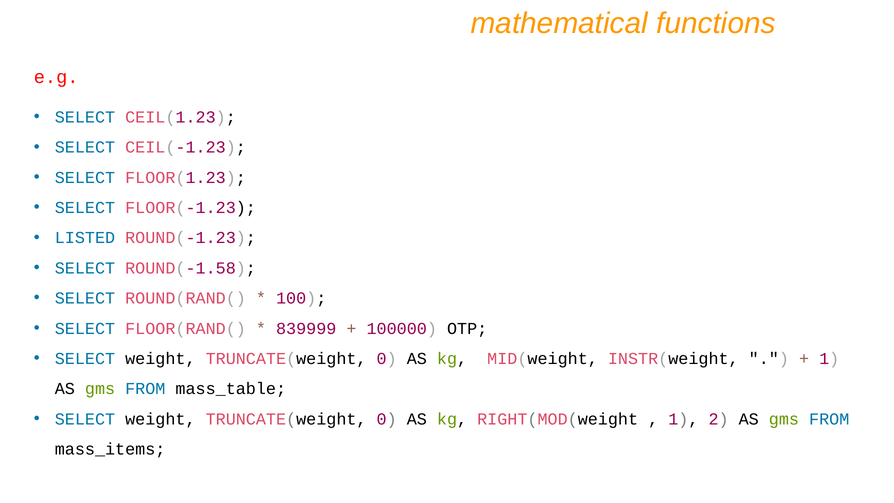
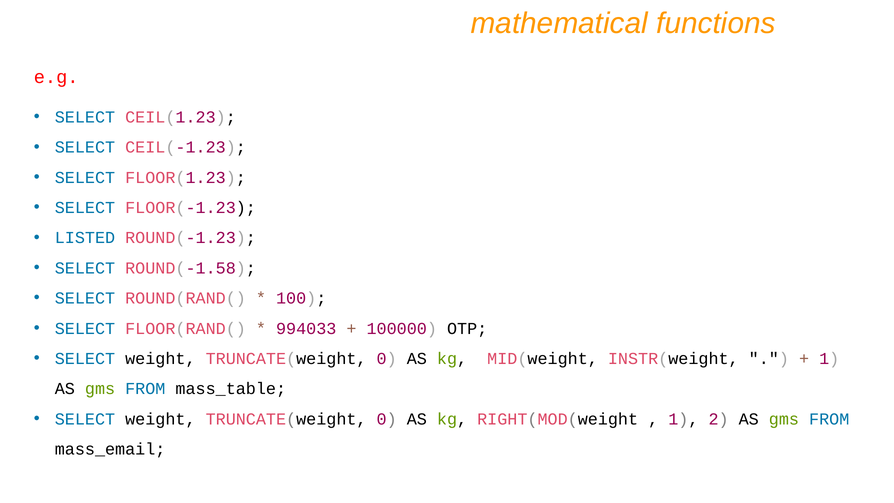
839999: 839999 -> 994033 (306, 328)
mass_items: mass_items -> mass_email (110, 449)
